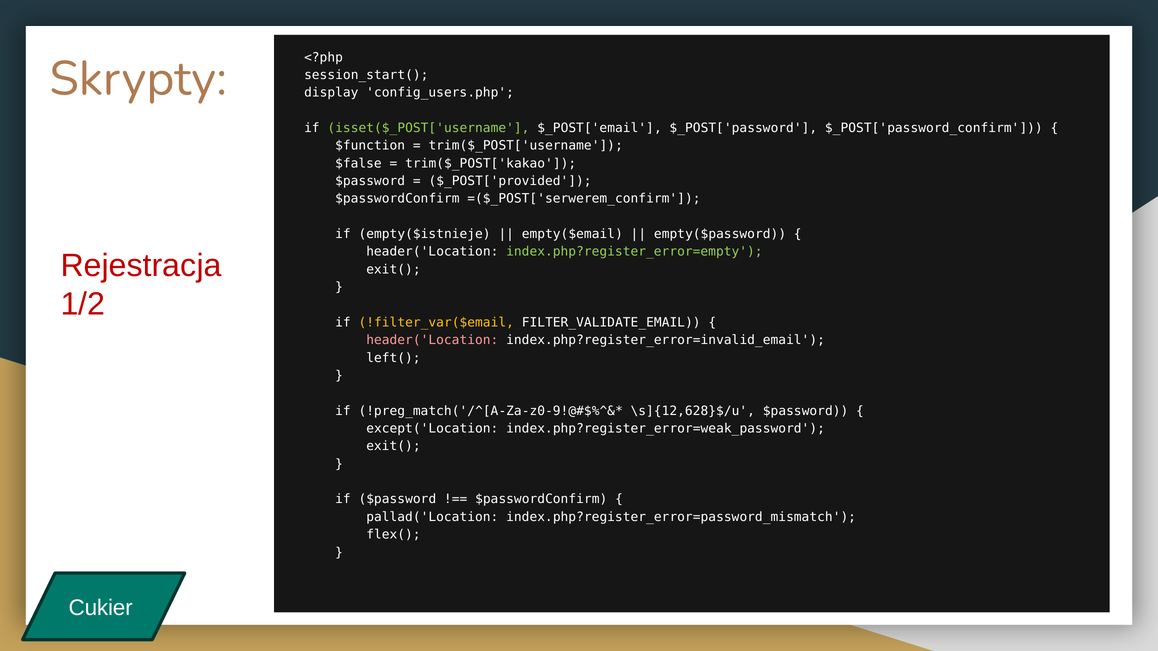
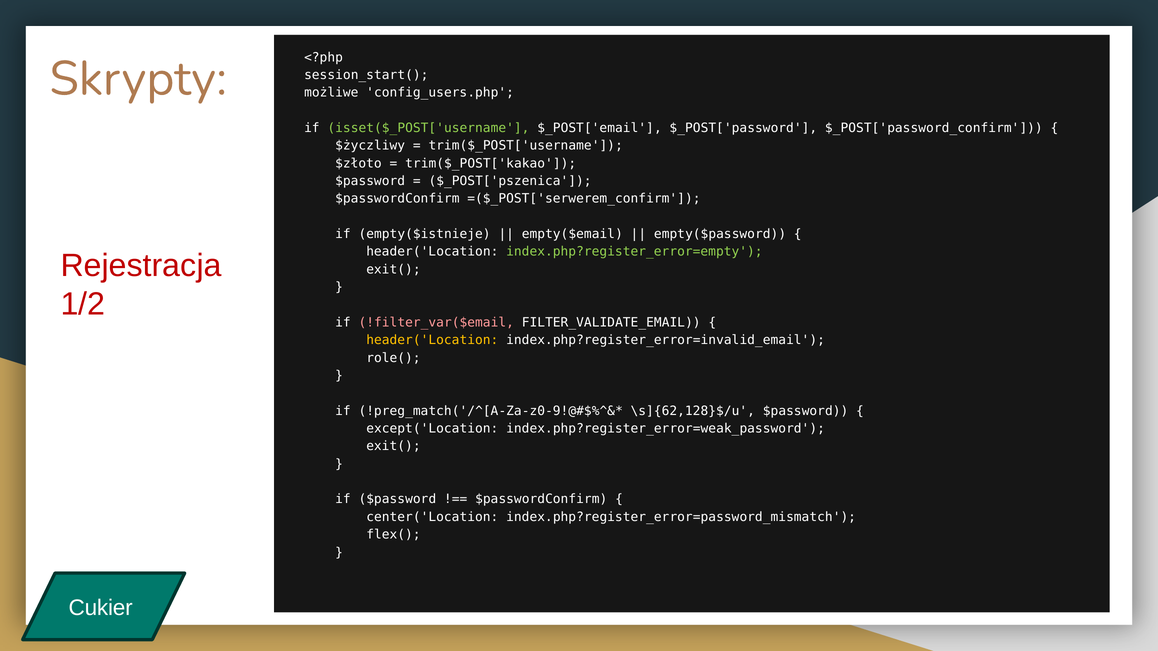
display: display -> możliwe (331, 93)
$function: $function -> $życzliwy (370, 146)
$false: $false -> $złoto (358, 163)
$_POST['provided: $_POST['provided -> $_POST['pszenica (510, 181)
!filter_var($email colour: yellow -> pink (436, 323)
header('Location colour: pink -> yellow (432, 340)
left(: left( -> role( (393, 358)
\s]{12,628}$/u: \s]{12,628}$/u -> \s]{62,128}$/u (693, 411)
pallad('Location: pallad('Location -> center('Location (432, 517)
